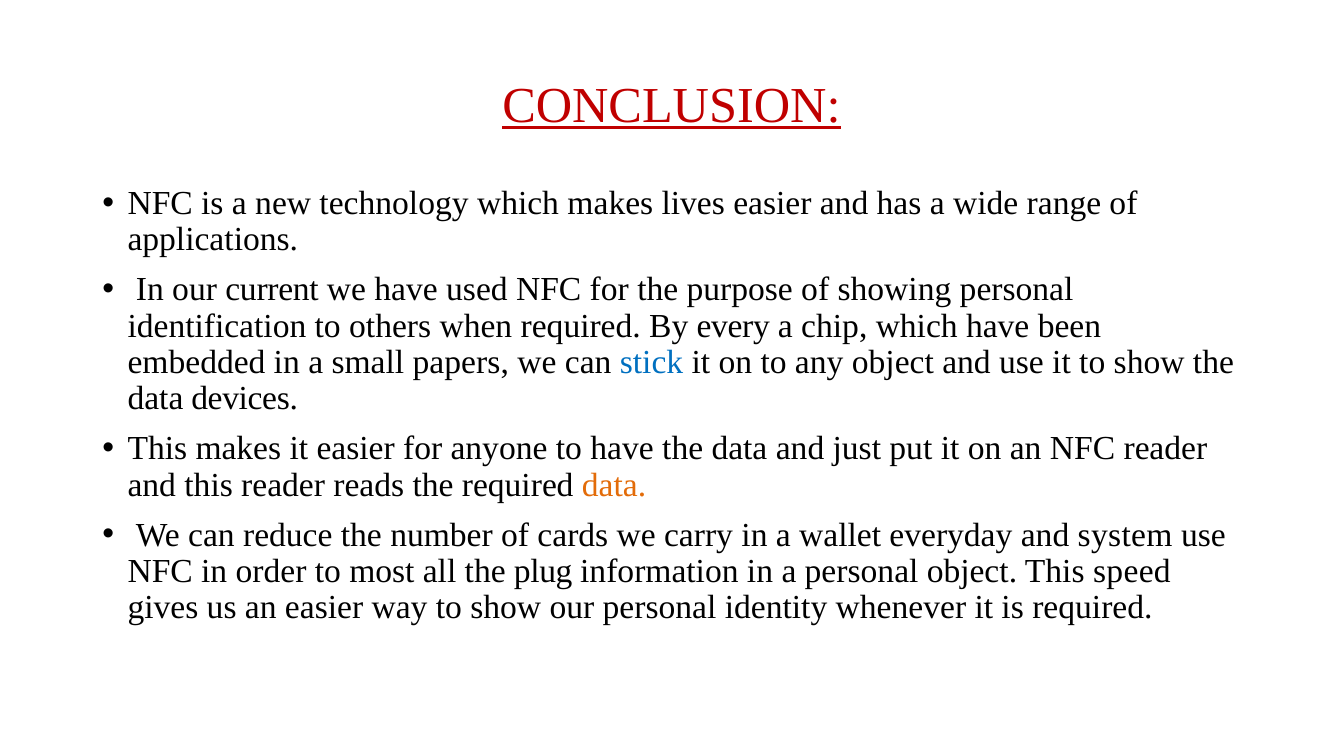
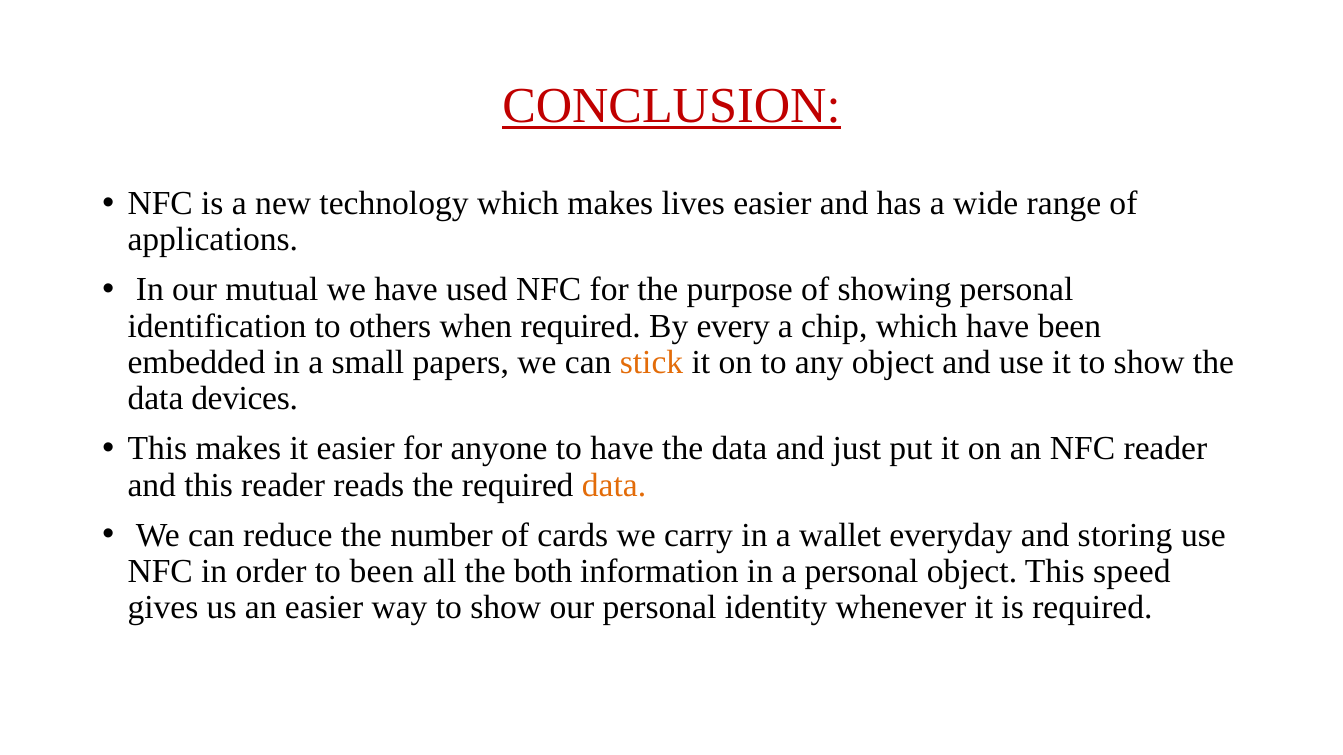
current: current -> mutual (272, 290)
stick colour: blue -> orange (652, 363)
system: system -> storing (1125, 535)
to most: most -> been (382, 572)
plug: plug -> both (543, 572)
